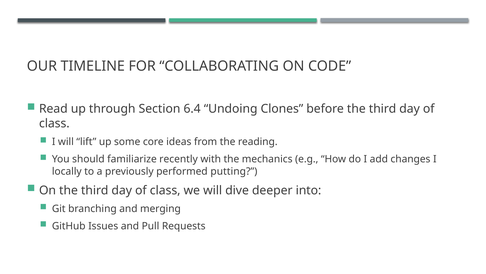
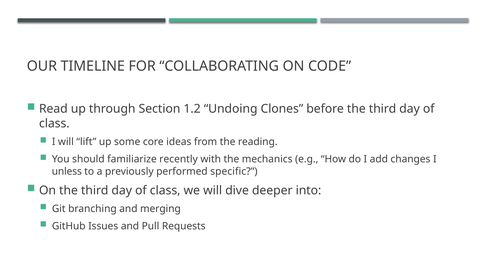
6.4: 6.4 -> 1.2 (192, 109)
locally: locally -> unless (67, 171)
putting: putting -> specific (234, 171)
